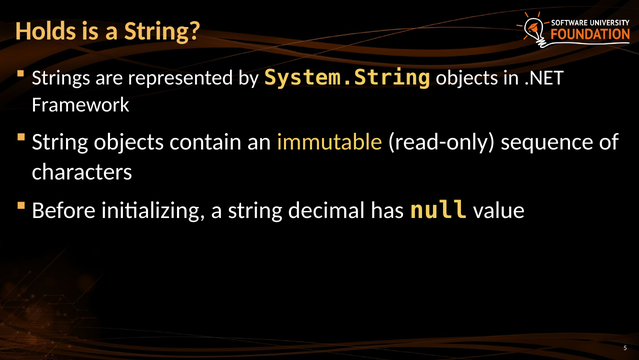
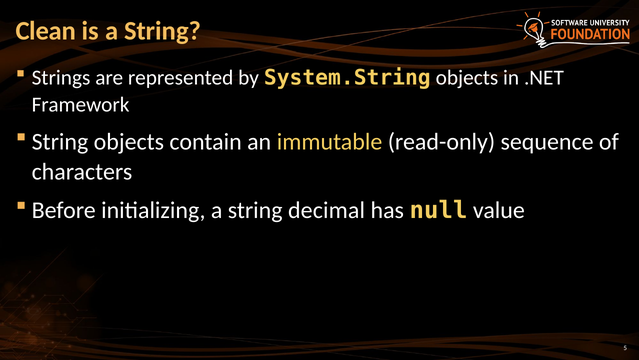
Holds: Holds -> Clean (46, 31)
